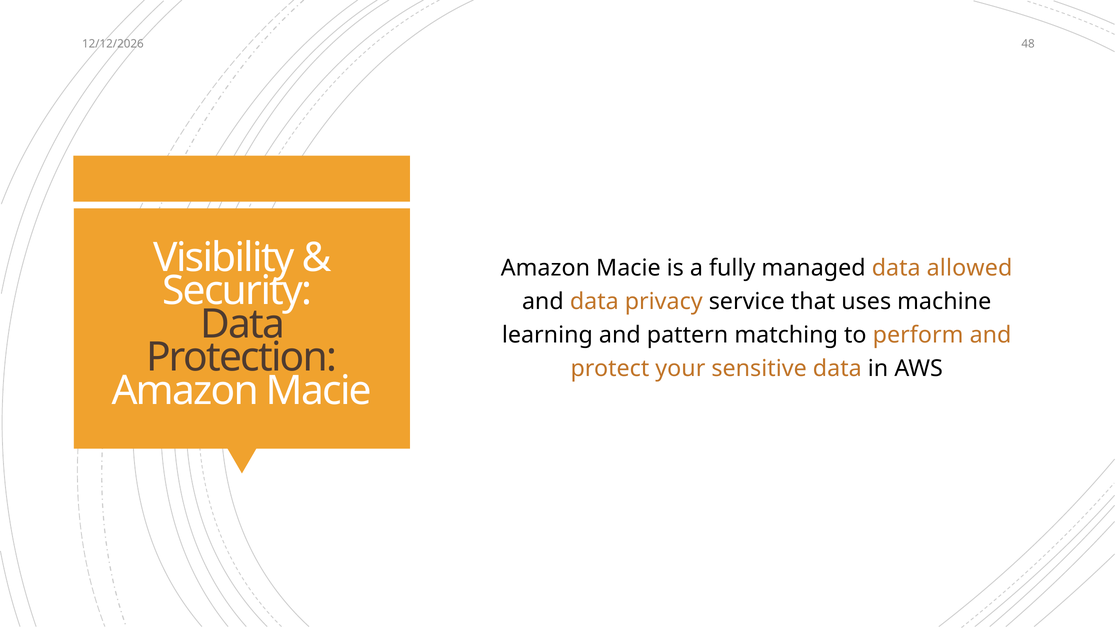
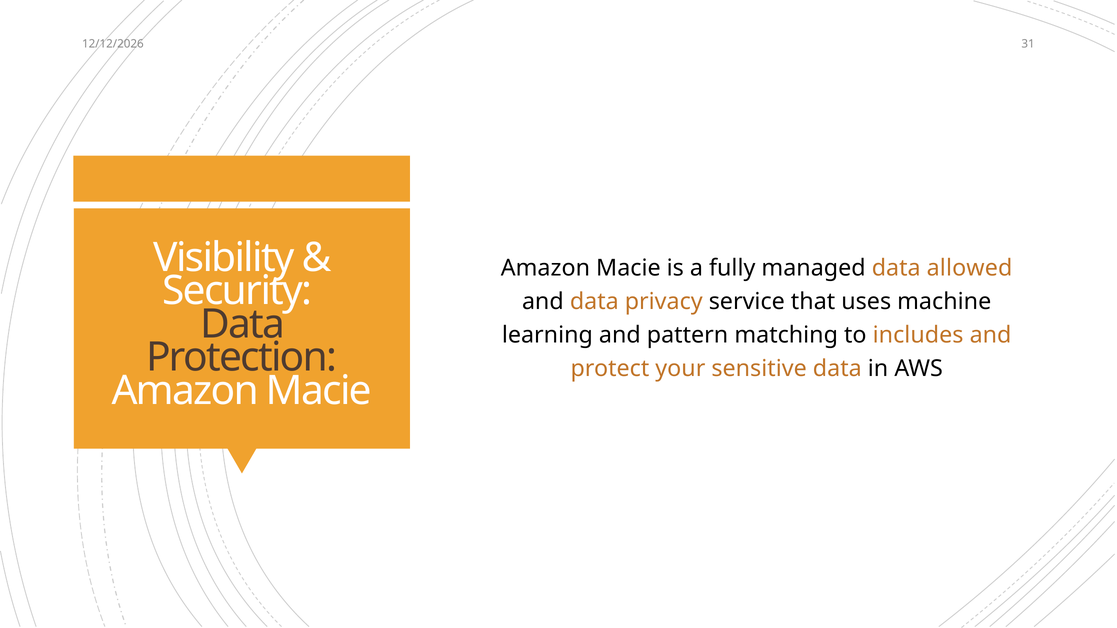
48: 48 -> 31 (1028, 44)
perform: perform -> includes (918, 335)
